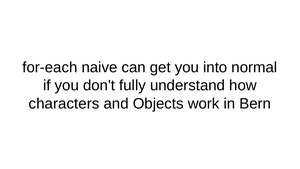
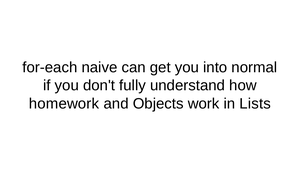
characters: characters -> homework (64, 103)
Bern: Bern -> Lists (255, 103)
